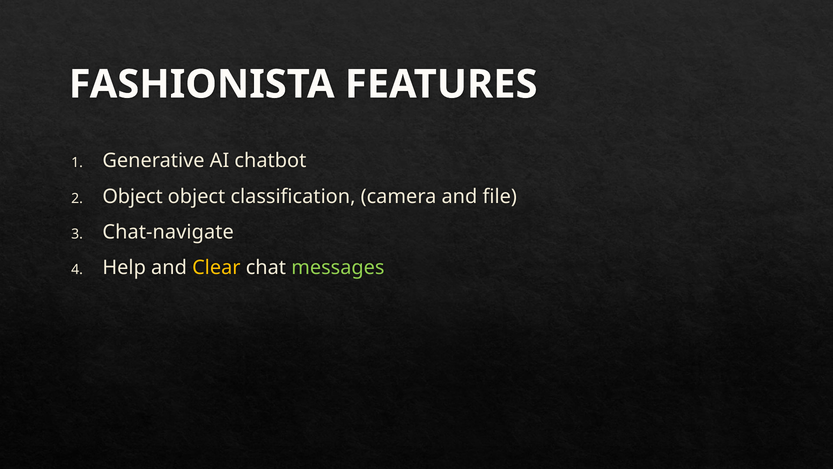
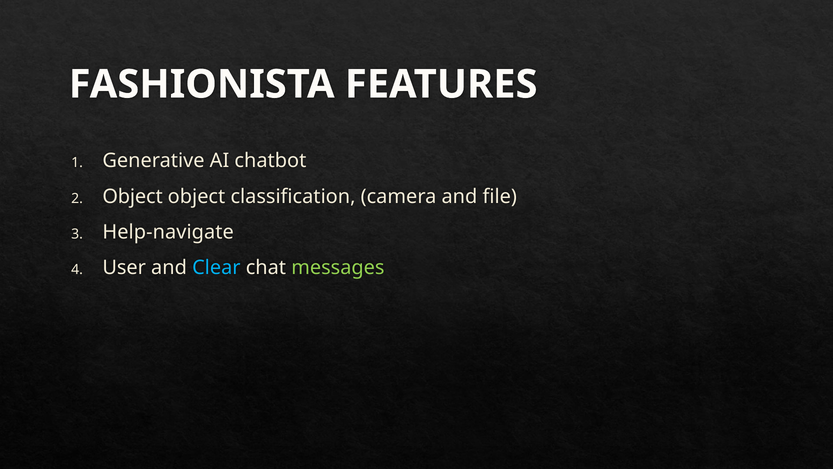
Chat-navigate: Chat-navigate -> Help-navigate (168, 232)
Help: Help -> User (124, 267)
Clear colour: yellow -> light blue (216, 267)
